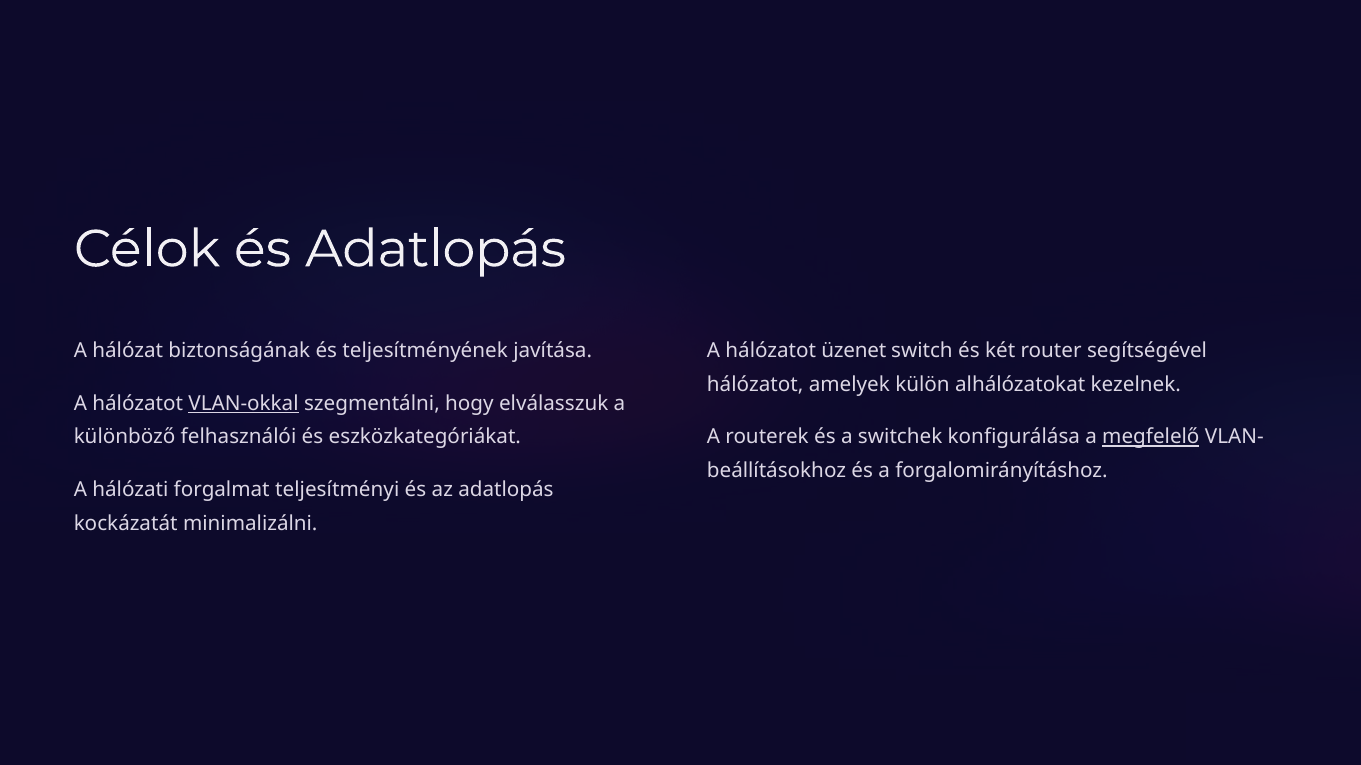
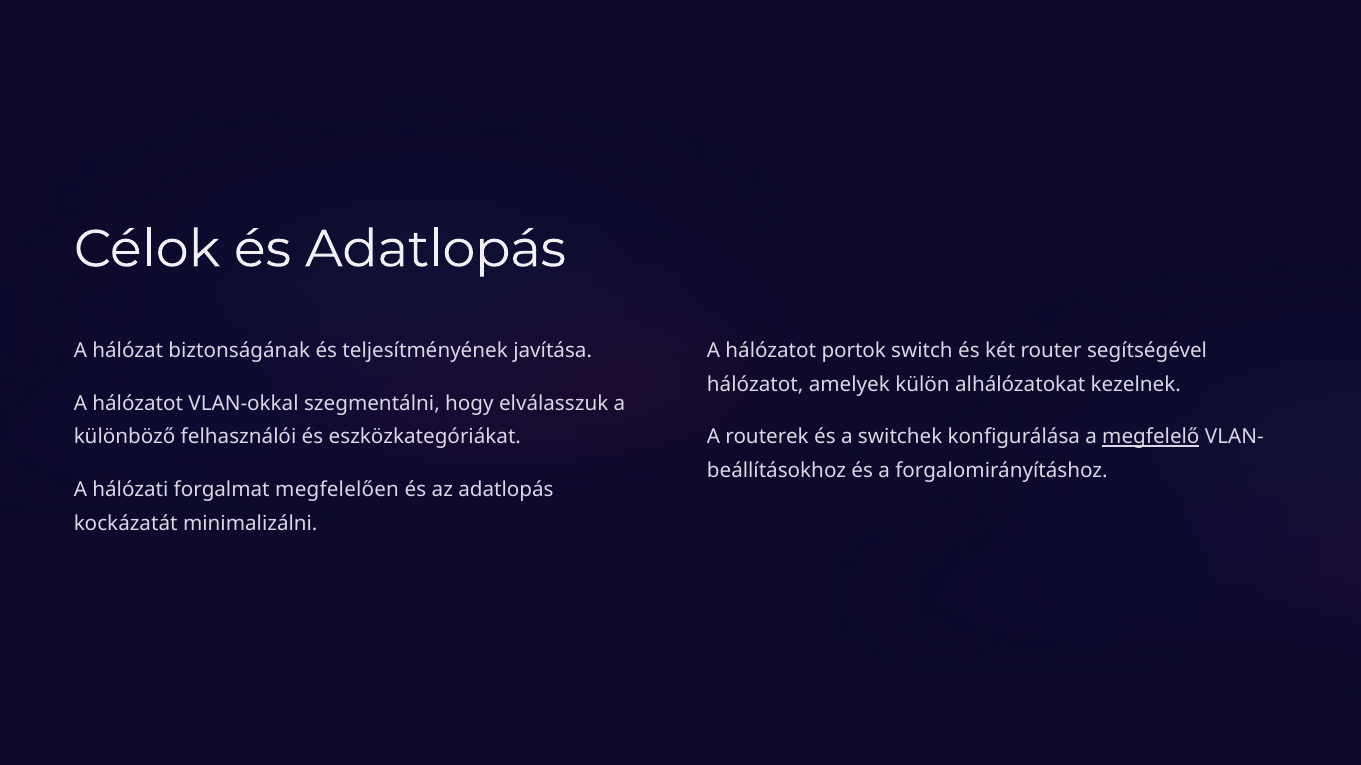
üzenet: üzenet -> portok (854, 351)
VLAN-okkal underline: present -> none (244, 404)
teljesítményi: teljesítményi -> megfelelően (337, 490)
